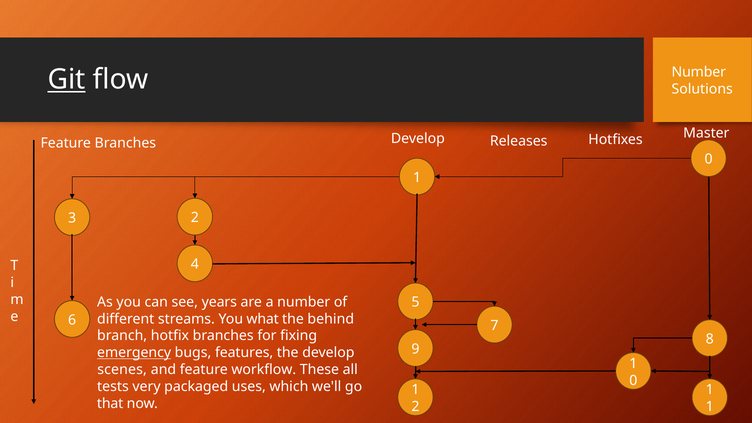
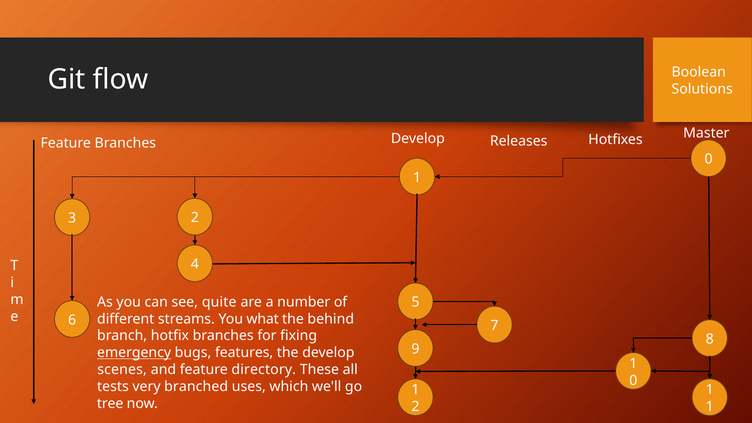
Number: Number -> Boolean (699, 72)
Git underline: present -> none (67, 80)
years: years -> quite (219, 302)
workflow: workflow -> directory (264, 370)
packaged: packaged -> branched (196, 387)
that: that -> tree (110, 404)
